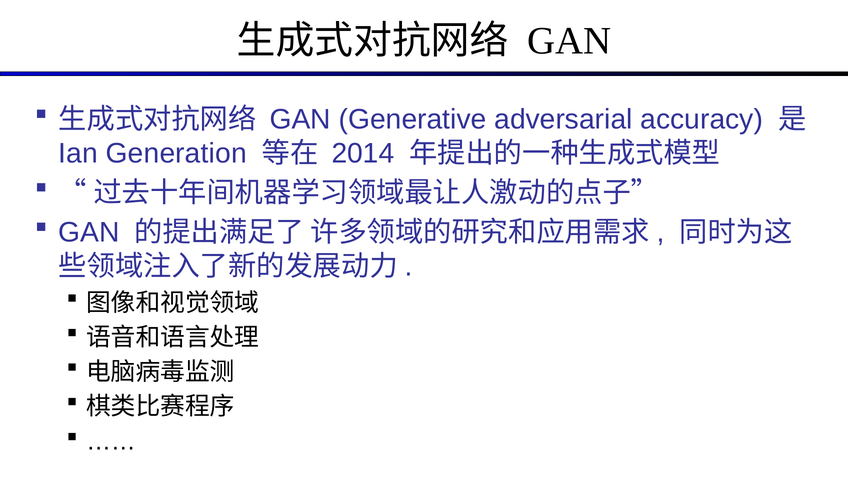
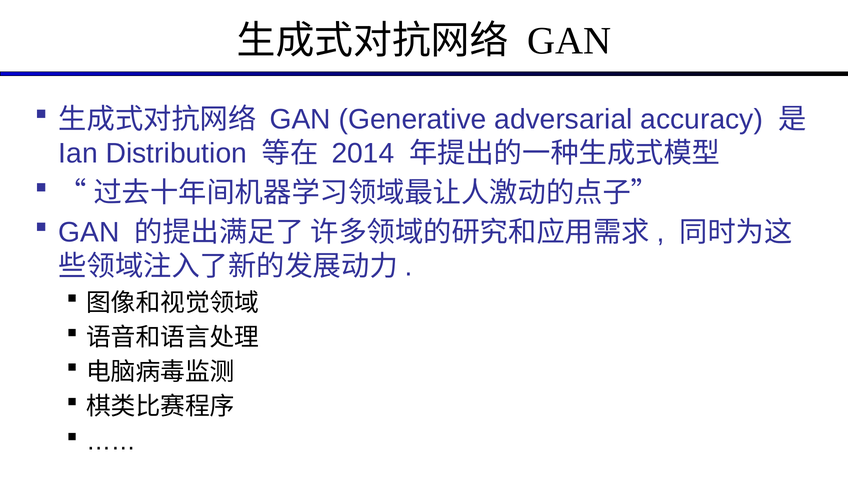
Generation: Generation -> Distribution (176, 153)
